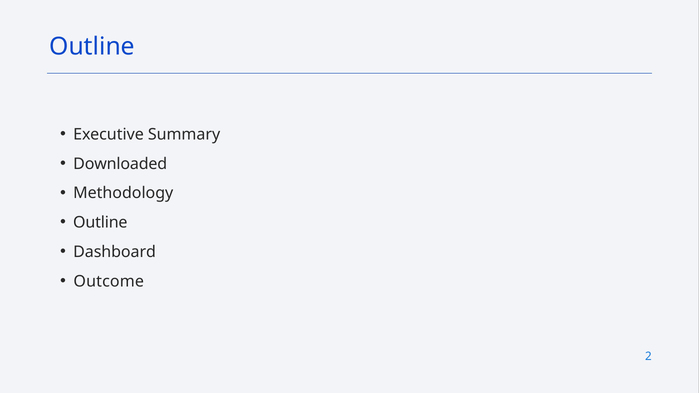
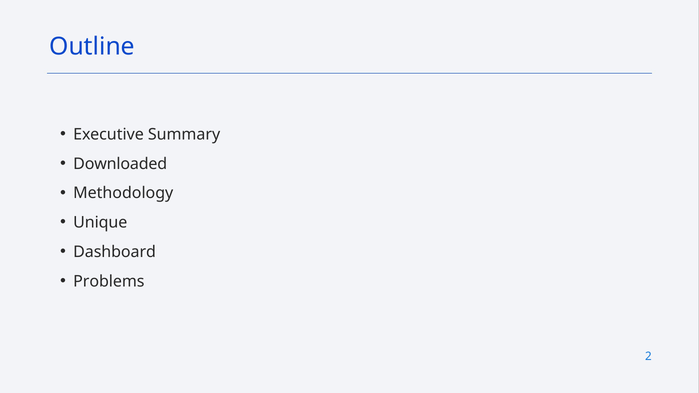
Outline: Outline -> Unique (100, 223)
Outcome: Outcome -> Problems (109, 281)
